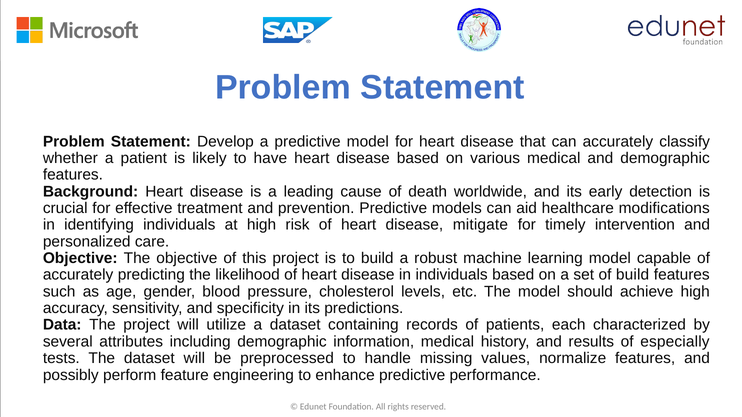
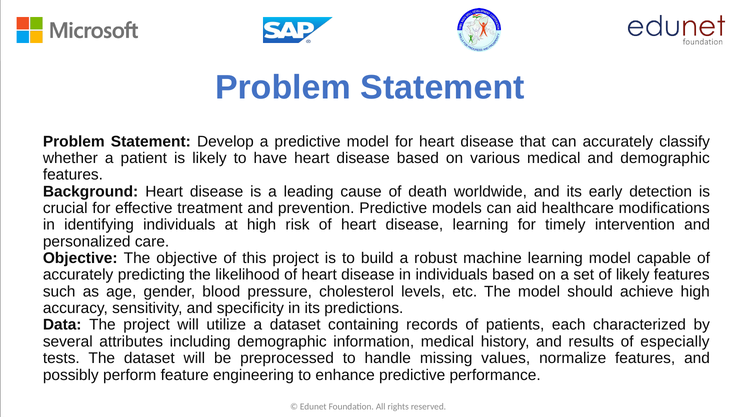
disease mitigate: mitigate -> learning (480, 225)
of build: build -> likely (633, 275)
